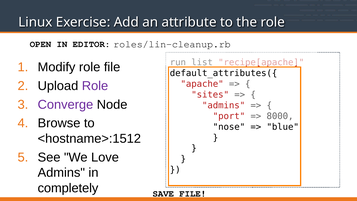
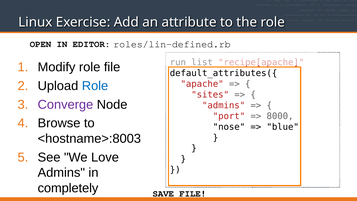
roles/lin-cleanup.rb: roles/lin-cleanup.rb -> roles/lin-defined.rb (172, 44)
Role colour: purple -> blue (95, 86)
<hostname>:1512: <hostname>:1512 -> <hostname>:8003 (89, 139)
